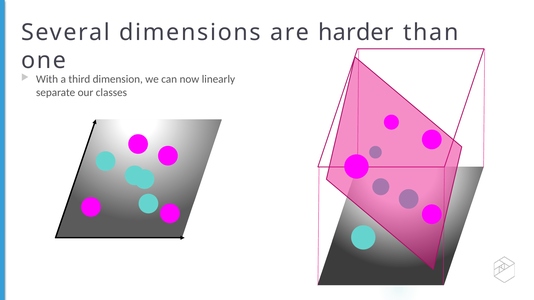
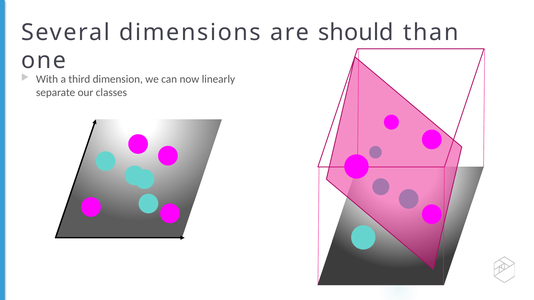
harder: harder -> should (356, 32)
